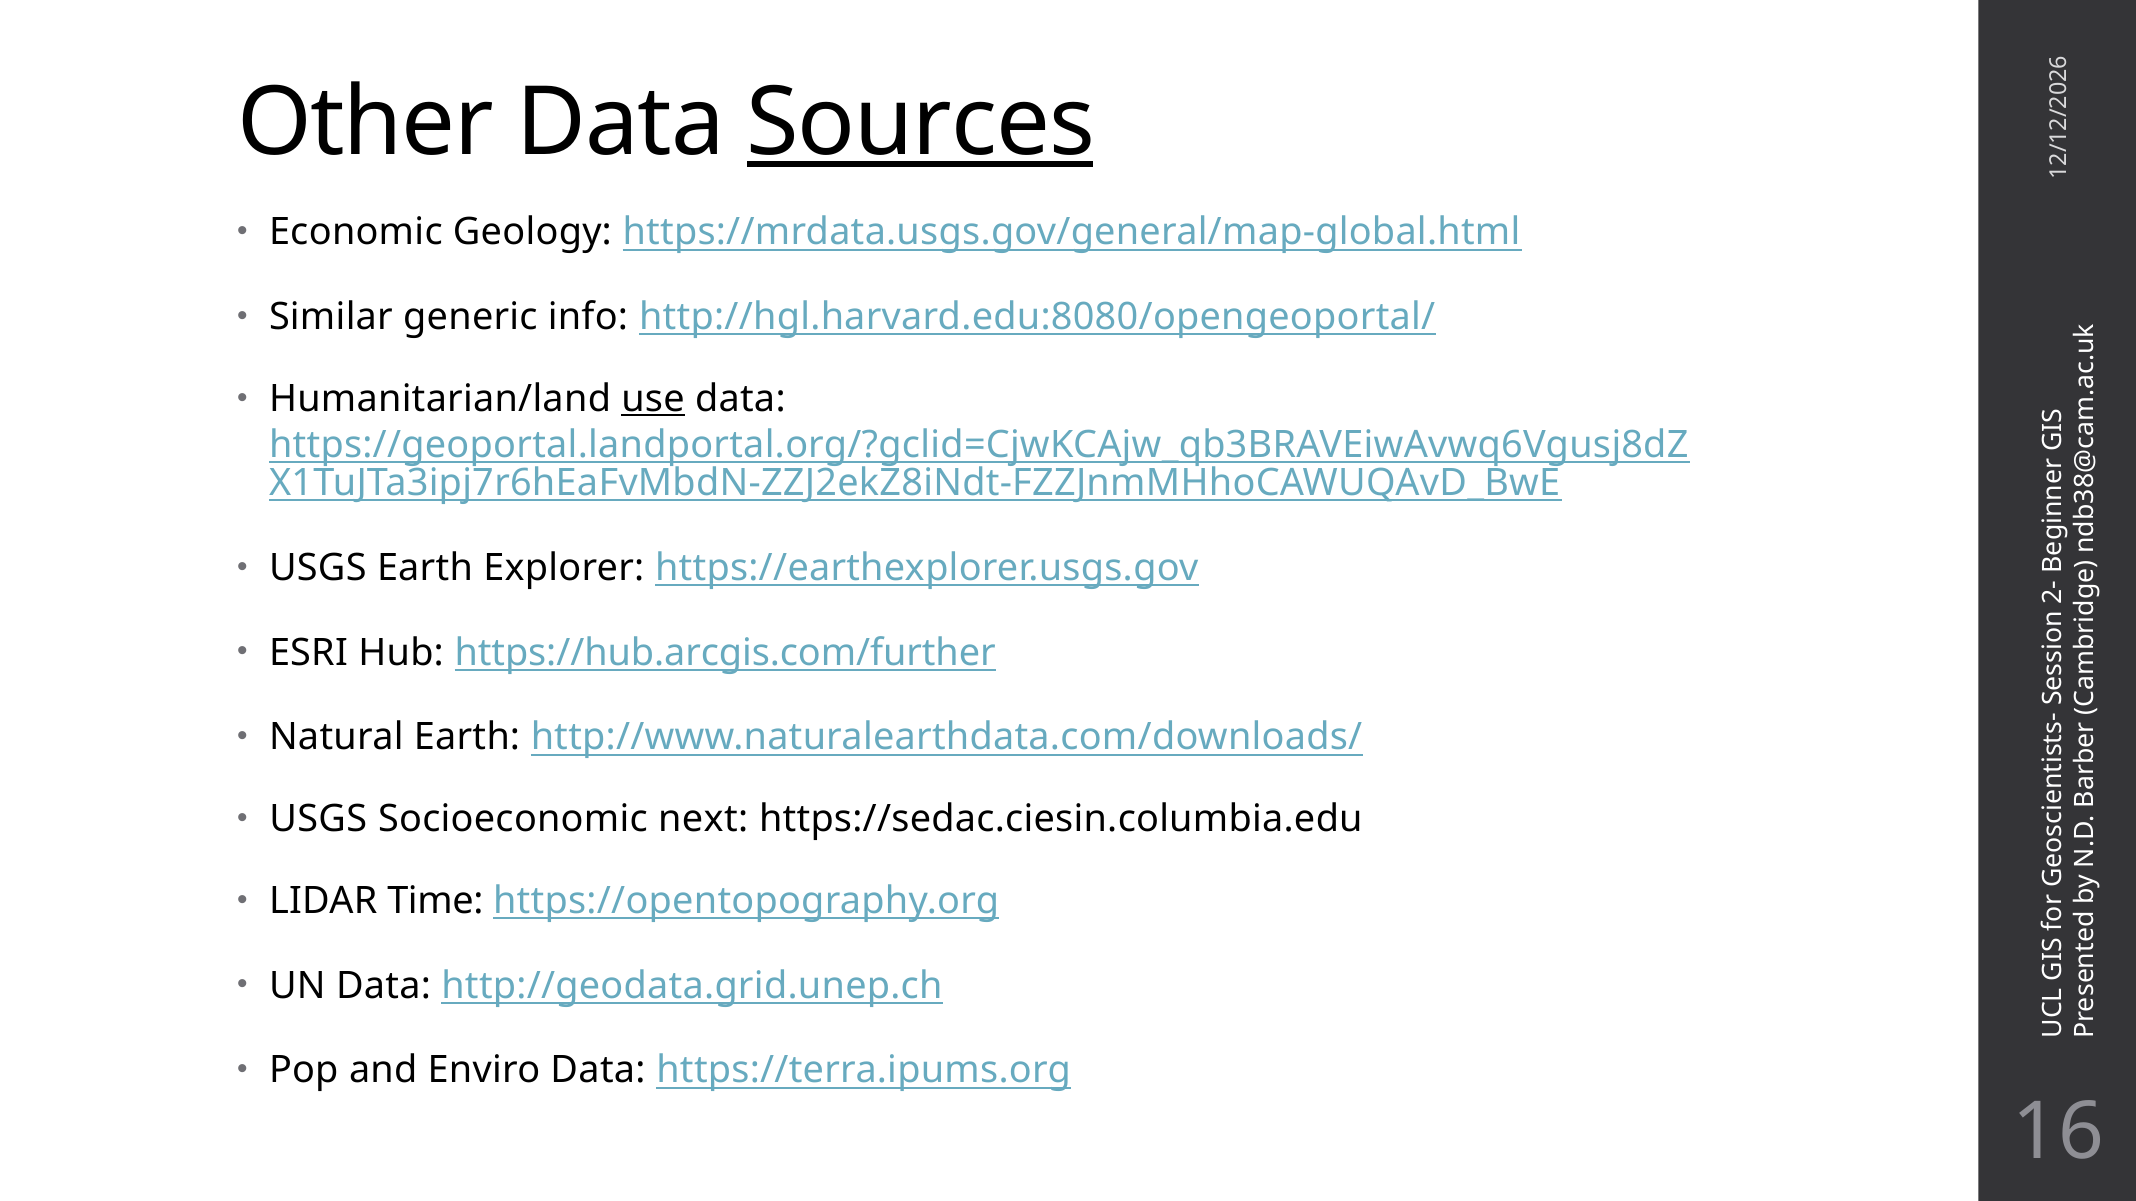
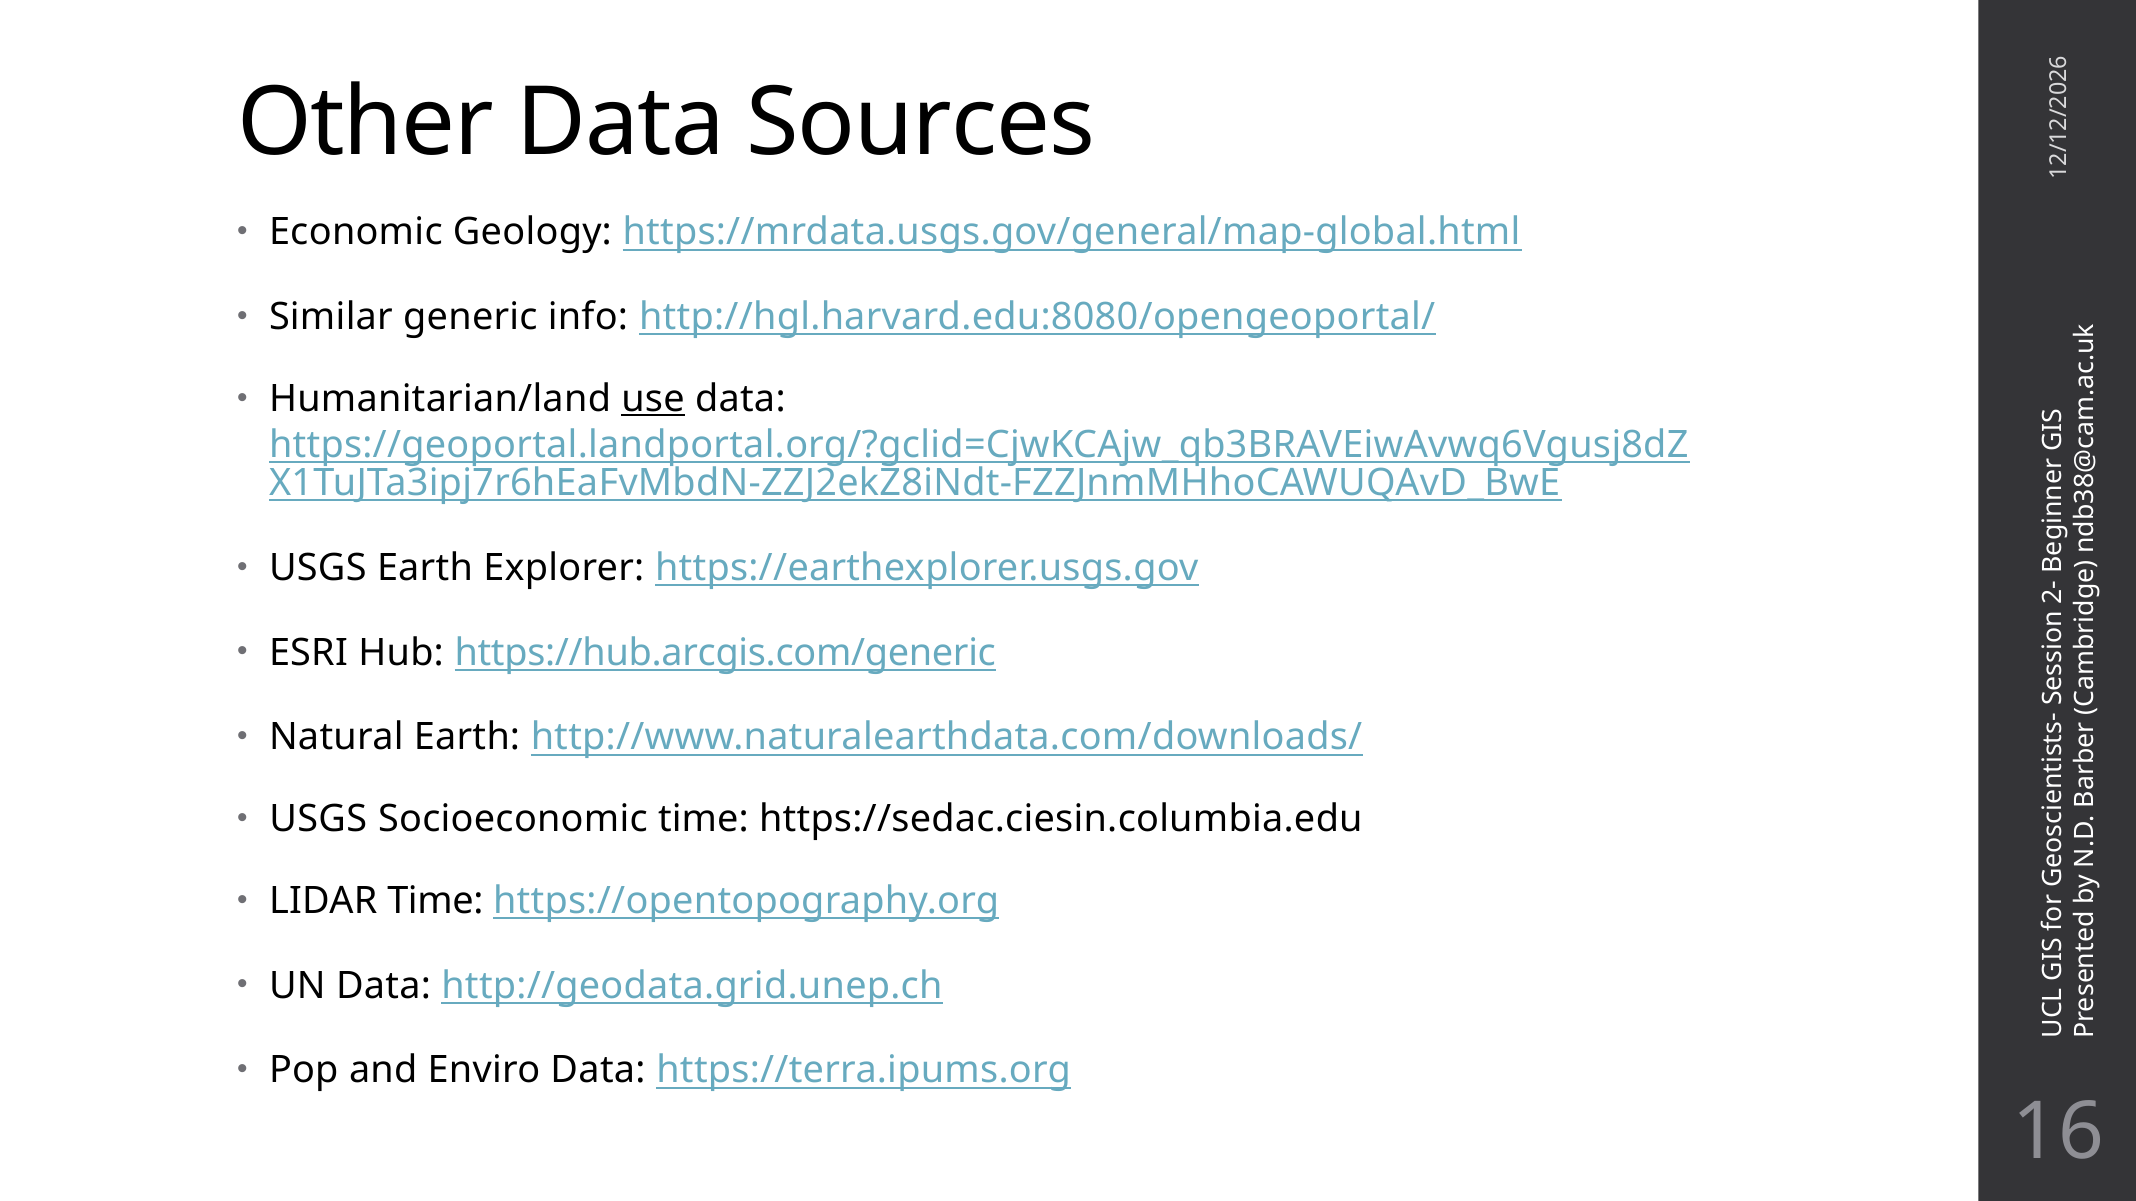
Sources underline: present -> none (921, 123)
https://hub.arcgis.com/further: https://hub.arcgis.com/further -> https://hub.arcgis.com/generic (725, 653)
Socioeconomic next: next -> time (703, 819)
